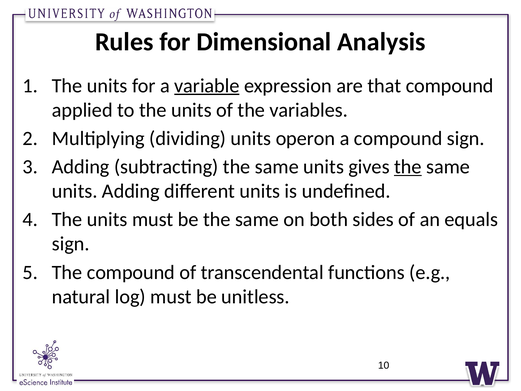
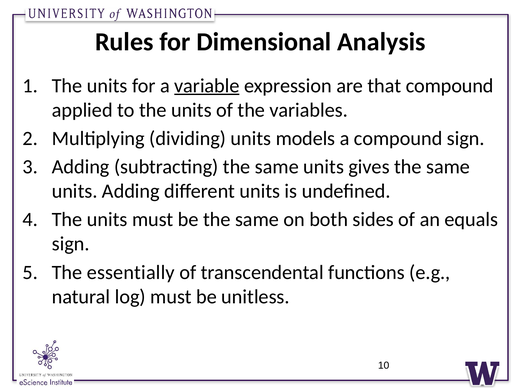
operon: operon -> models (305, 138)
the underline: present -> none (408, 167)
The compound: compound -> essentially (131, 272)
